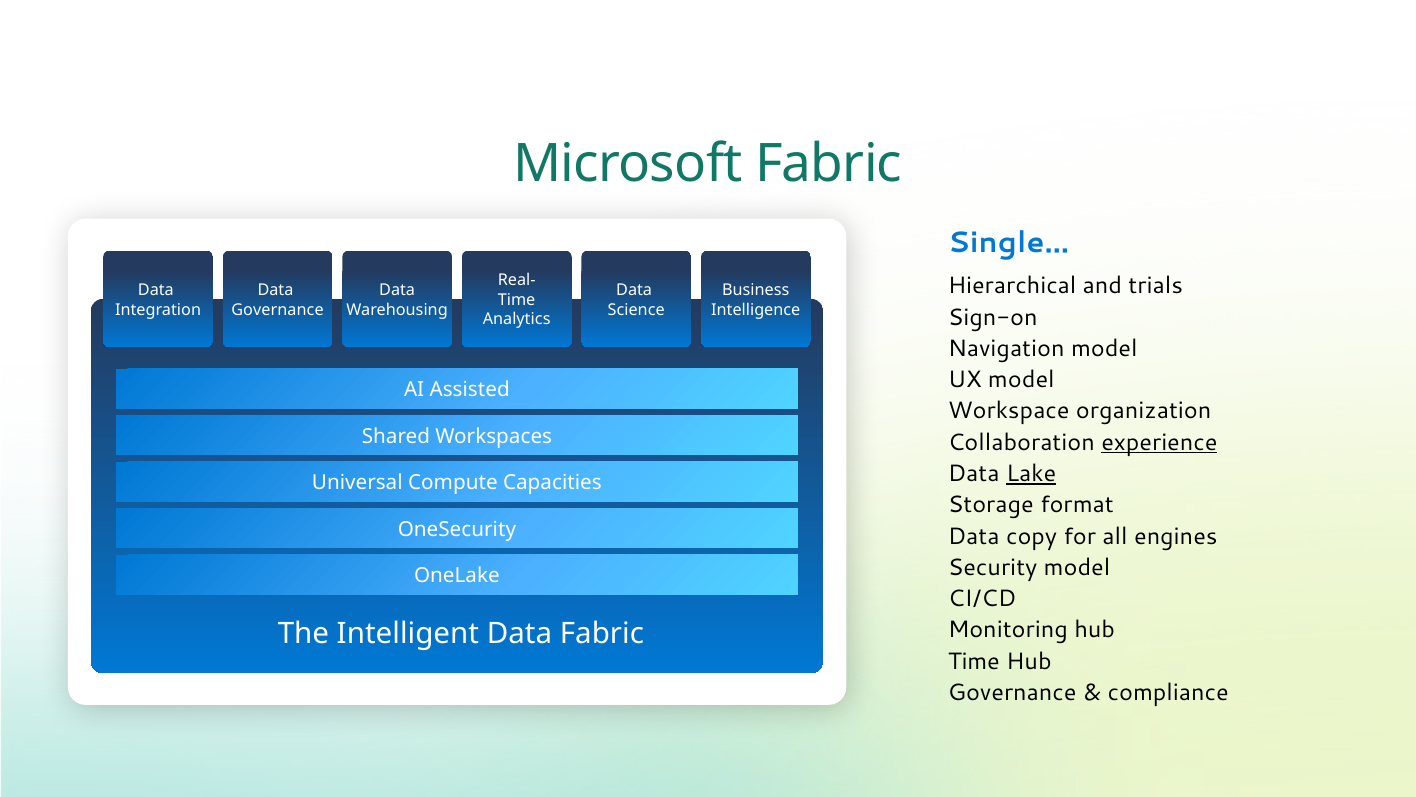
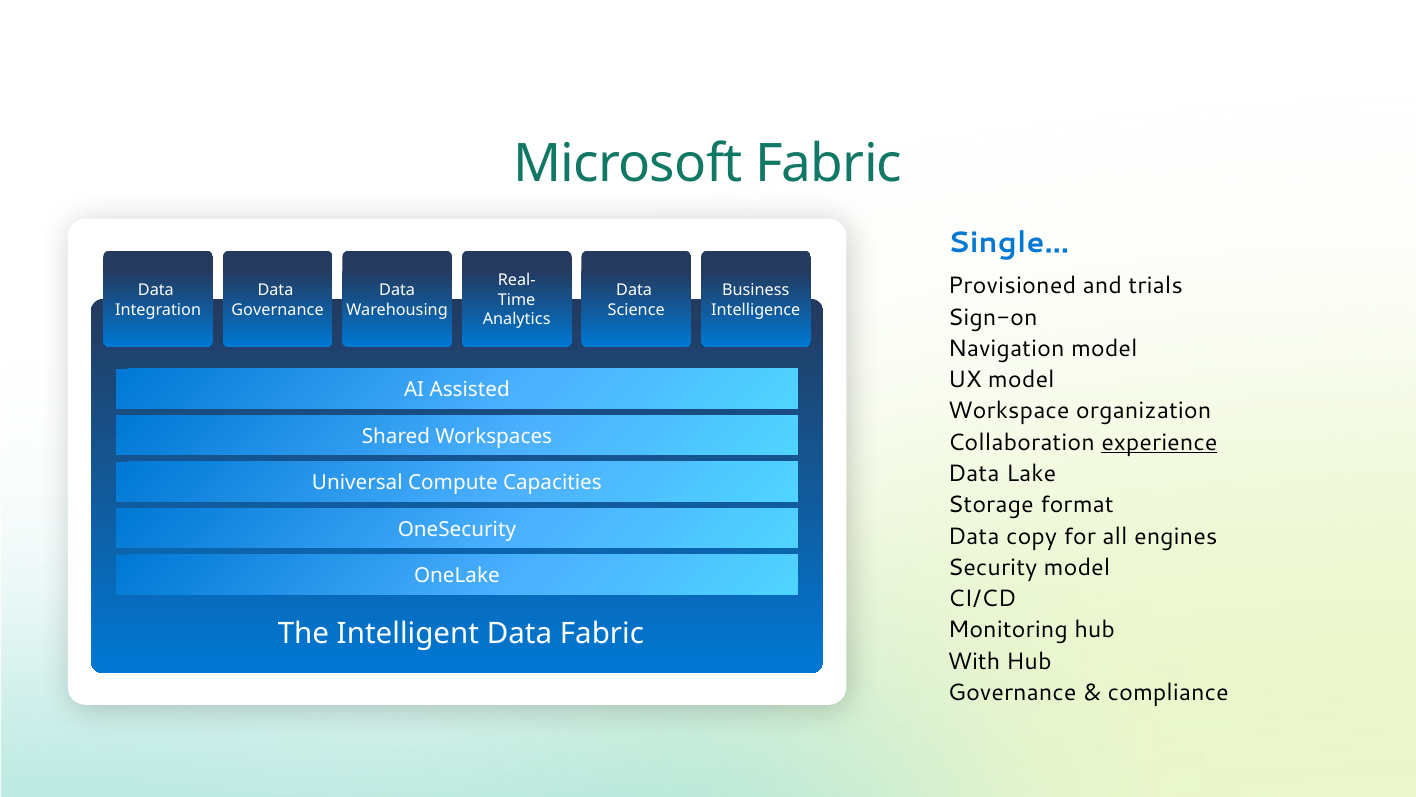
Hierarchical: Hierarchical -> Provisioned (1012, 286)
Lake underline: present -> none (1031, 473)
Time: Time -> With (974, 661)
